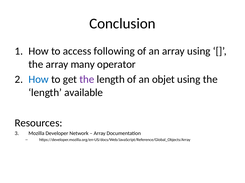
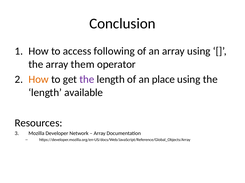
many: many -> them (83, 64)
How colour: blue -> orange (39, 80)
objet: objet -> place (163, 80)
